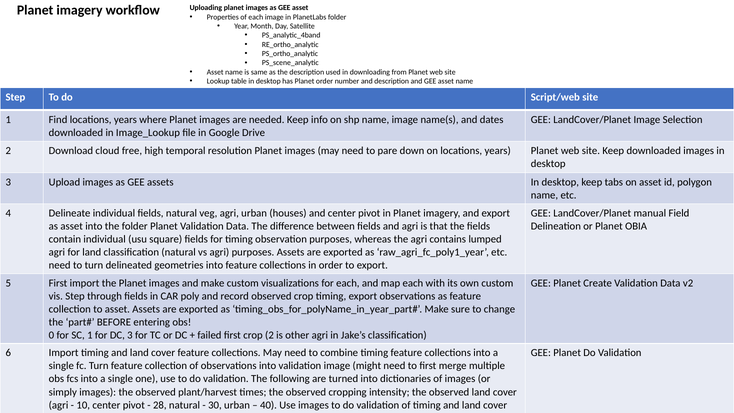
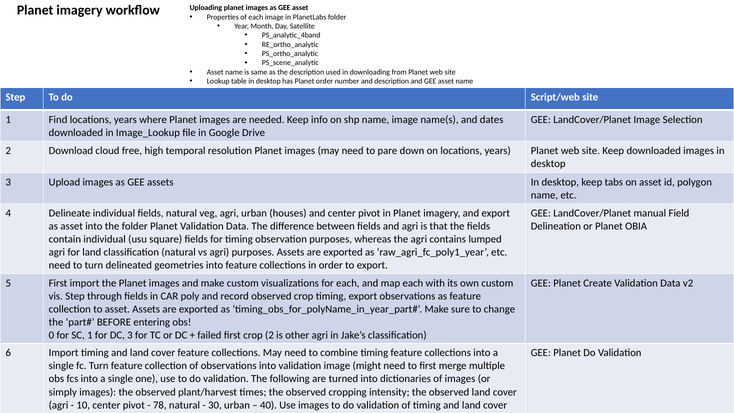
28: 28 -> 78 (160, 405)
